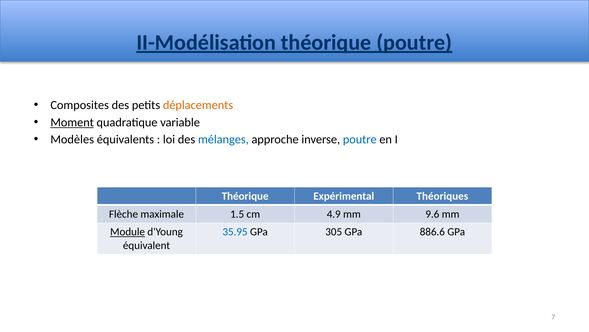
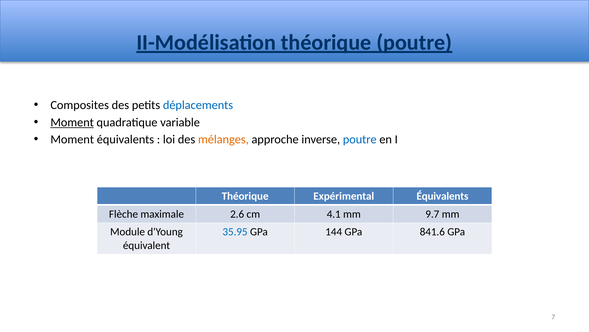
déplacements colour: orange -> blue (198, 105)
Modèles: Modèles -> Moment (72, 139)
mélanges colour: blue -> orange (223, 139)
Expérimental Théoriques: Théoriques -> Équivalents (442, 196)
1.5: 1.5 -> 2.6 (237, 214)
4.9: 4.9 -> 4.1 (334, 214)
9.6: 9.6 -> 9.7 (432, 214)
Module underline: present -> none (128, 231)
305: 305 -> 144 (334, 231)
886.6: 886.6 -> 841.6 (432, 231)
